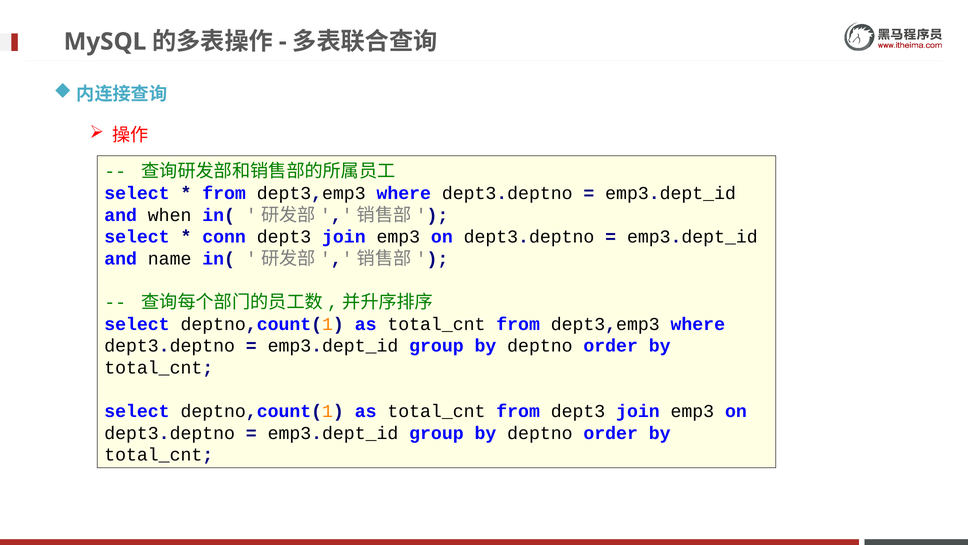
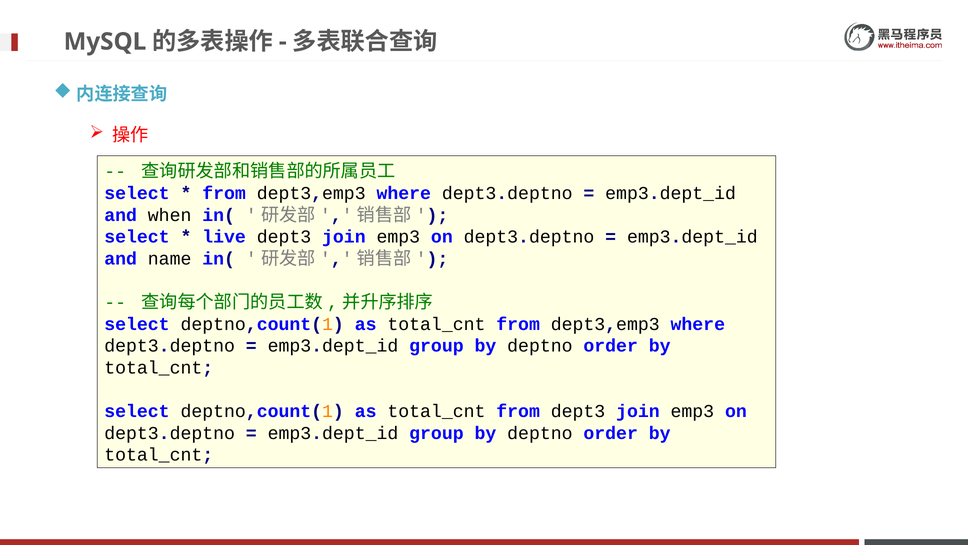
conn: conn -> live (224, 237)
